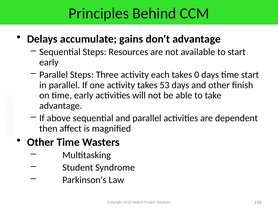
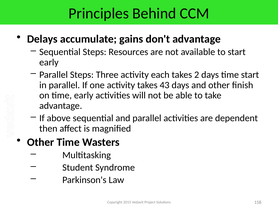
0: 0 -> 2 (197, 75)
53: 53 -> 43 (165, 85)
